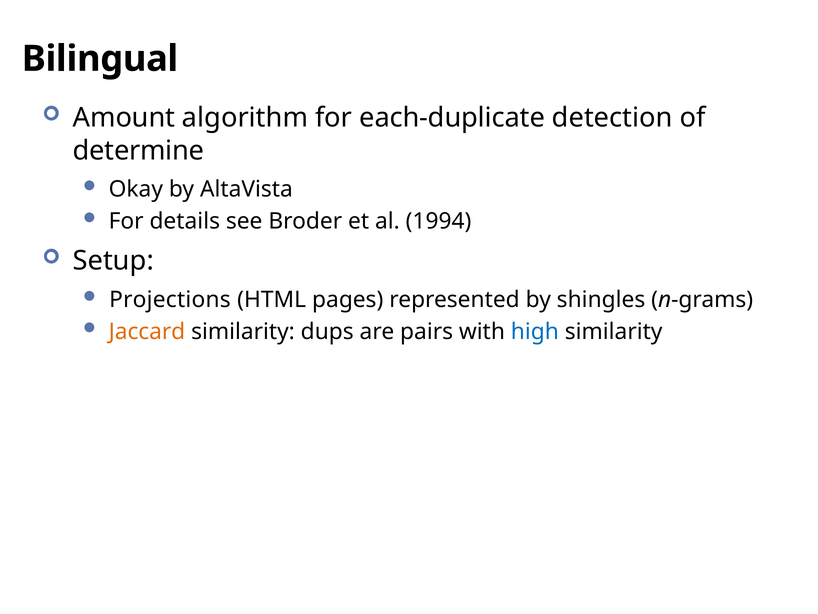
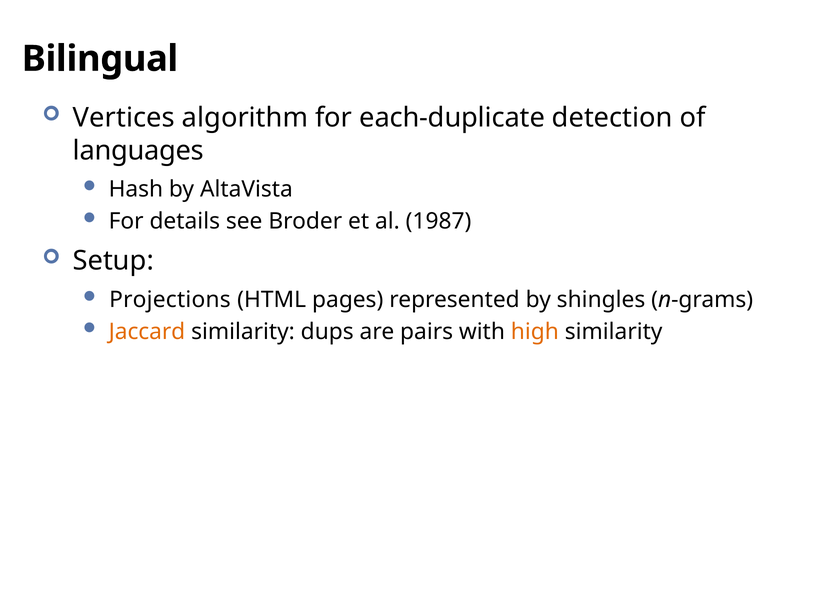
Amount: Amount -> Vertices (124, 118)
determine: determine -> languages (138, 151)
Okay: Okay -> Hash (136, 189)
1994: 1994 -> 1987 (439, 221)
high colour: blue -> orange (535, 331)
